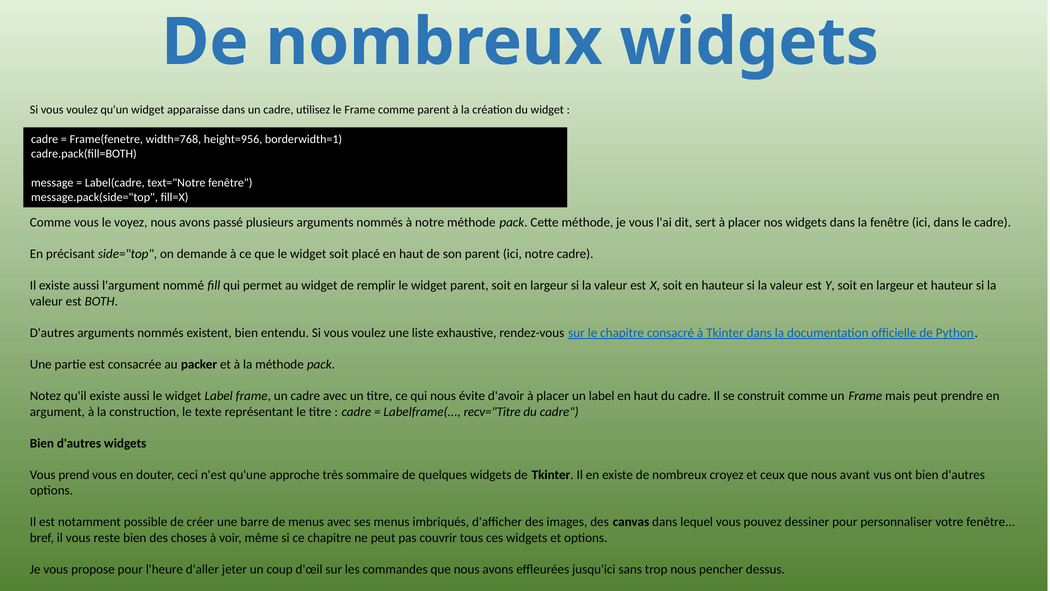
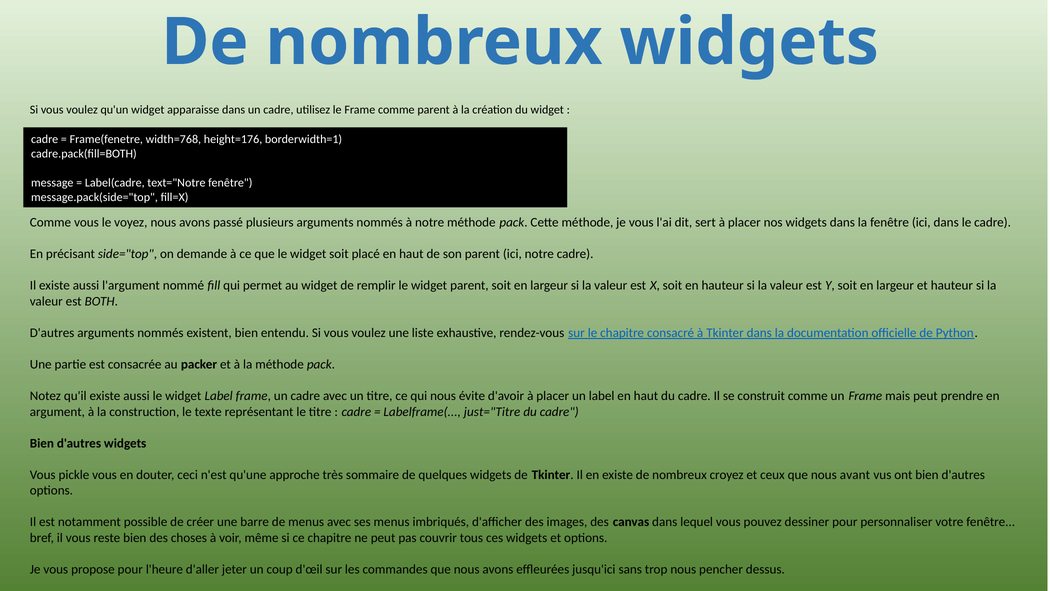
height=956: height=956 -> height=176 (233, 139)
recv="Titre: recv="Titre -> just="Titre (492, 412)
prend: prend -> pickle (74, 475)
